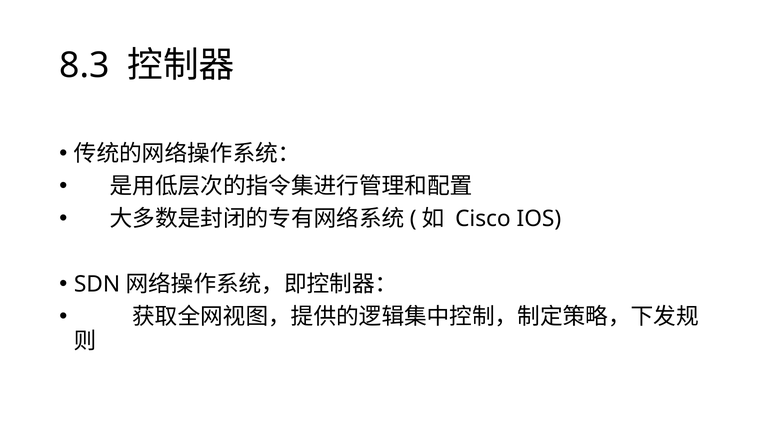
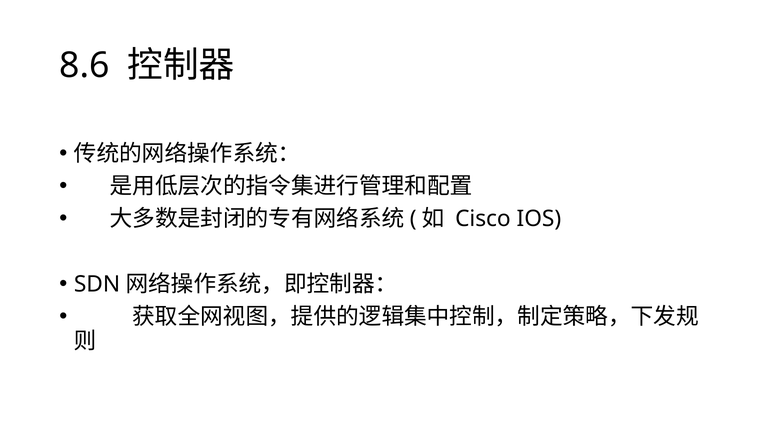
8.3: 8.3 -> 8.6 (84, 65)
